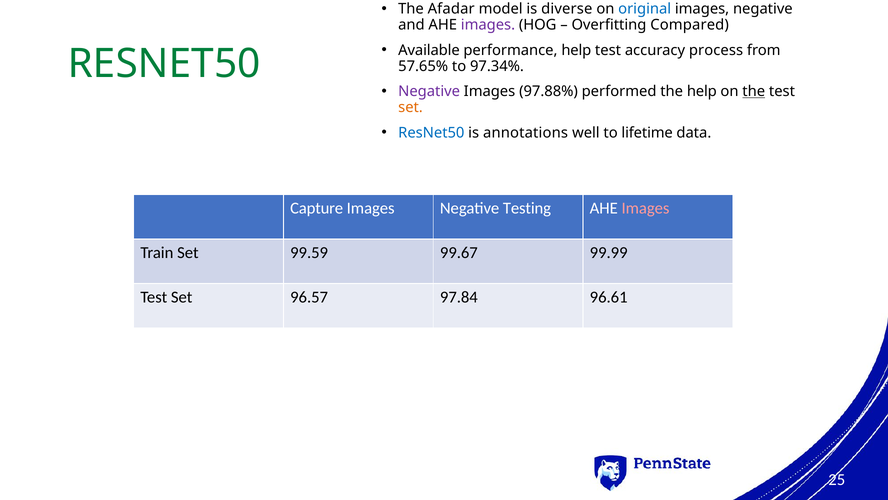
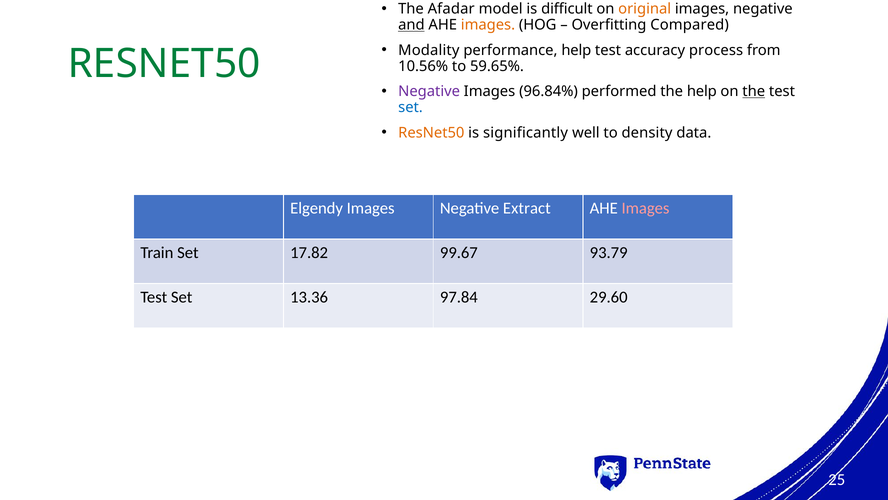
diverse: diverse -> difficult (567, 9)
original colour: blue -> orange (645, 9)
and underline: none -> present (411, 25)
images colour: purple -> orange (488, 25)
Available: Available -> Modality (429, 50)
57.65%: 57.65% -> 10.56% (423, 66)
97.34%: 97.34% -> 59.65% (497, 66)
97.88%: 97.88% -> 96.84% (549, 91)
set colour: orange -> blue (411, 107)
ResNet50 colour: blue -> orange (431, 132)
annotations: annotations -> significantly (526, 132)
lifetime: lifetime -> density (647, 132)
Capture: Capture -> Elgendy (317, 208)
Testing: Testing -> Extract (527, 208)
99.59: 99.59 -> 17.82 (309, 253)
99.99: 99.99 -> 93.79 (609, 253)
96.57: 96.57 -> 13.36 (309, 297)
96.61: 96.61 -> 29.60 (609, 297)
